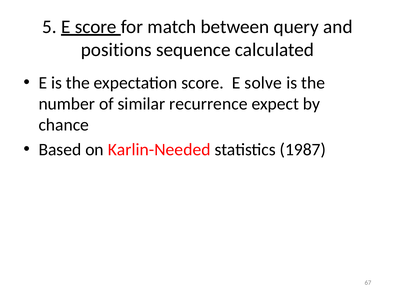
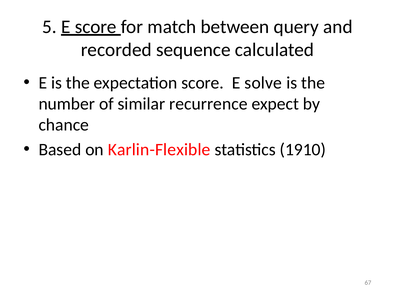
positions: positions -> recorded (116, 50)
Karlin-Needed: Karlin-Needed -> Karlin-Flexible (159, 150)
1987: 1987 -> 1910 (303, 150)
